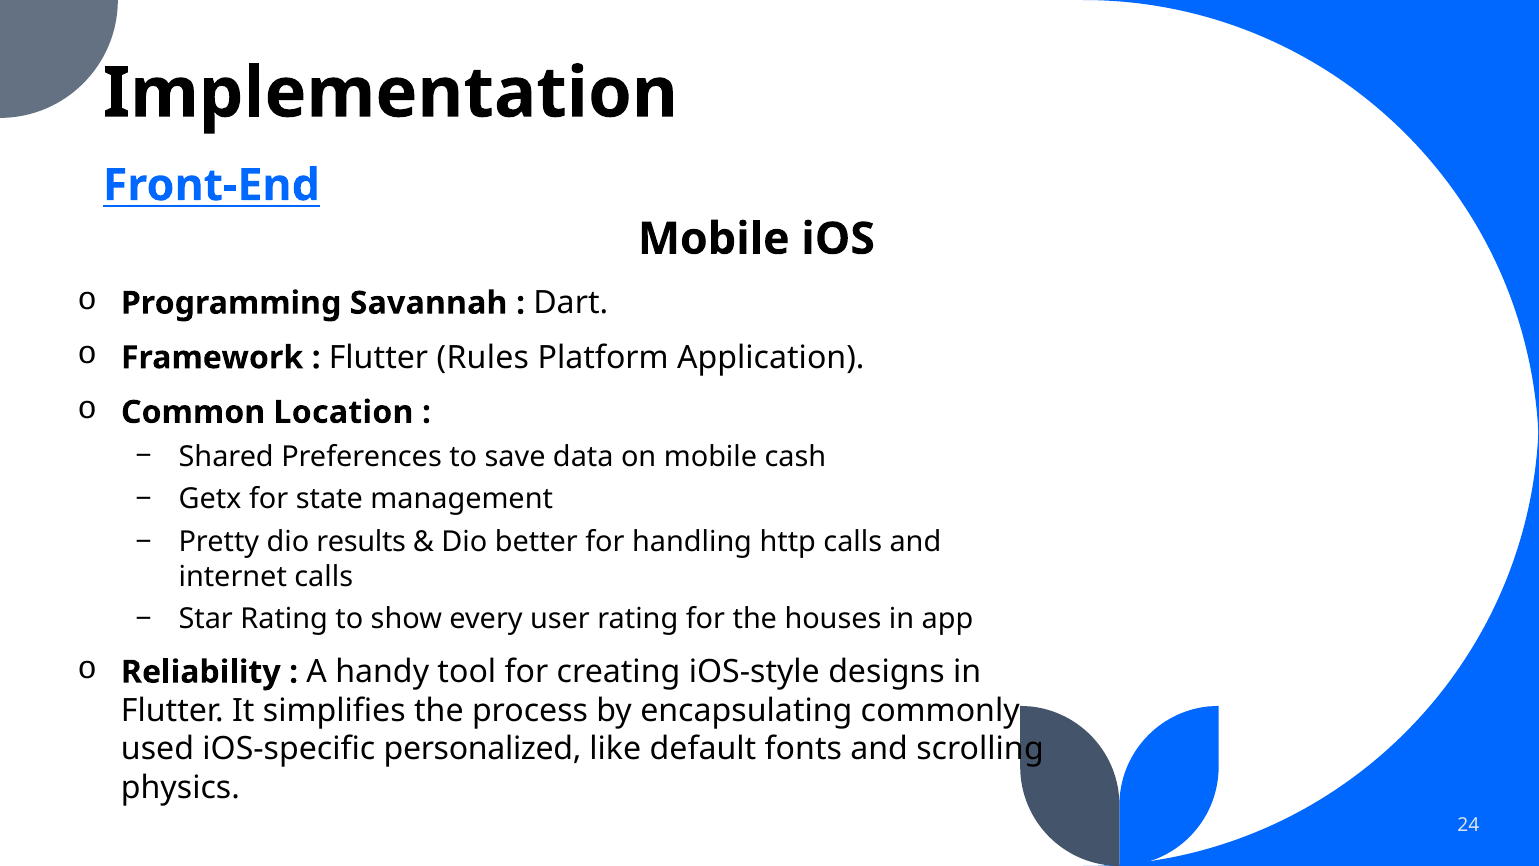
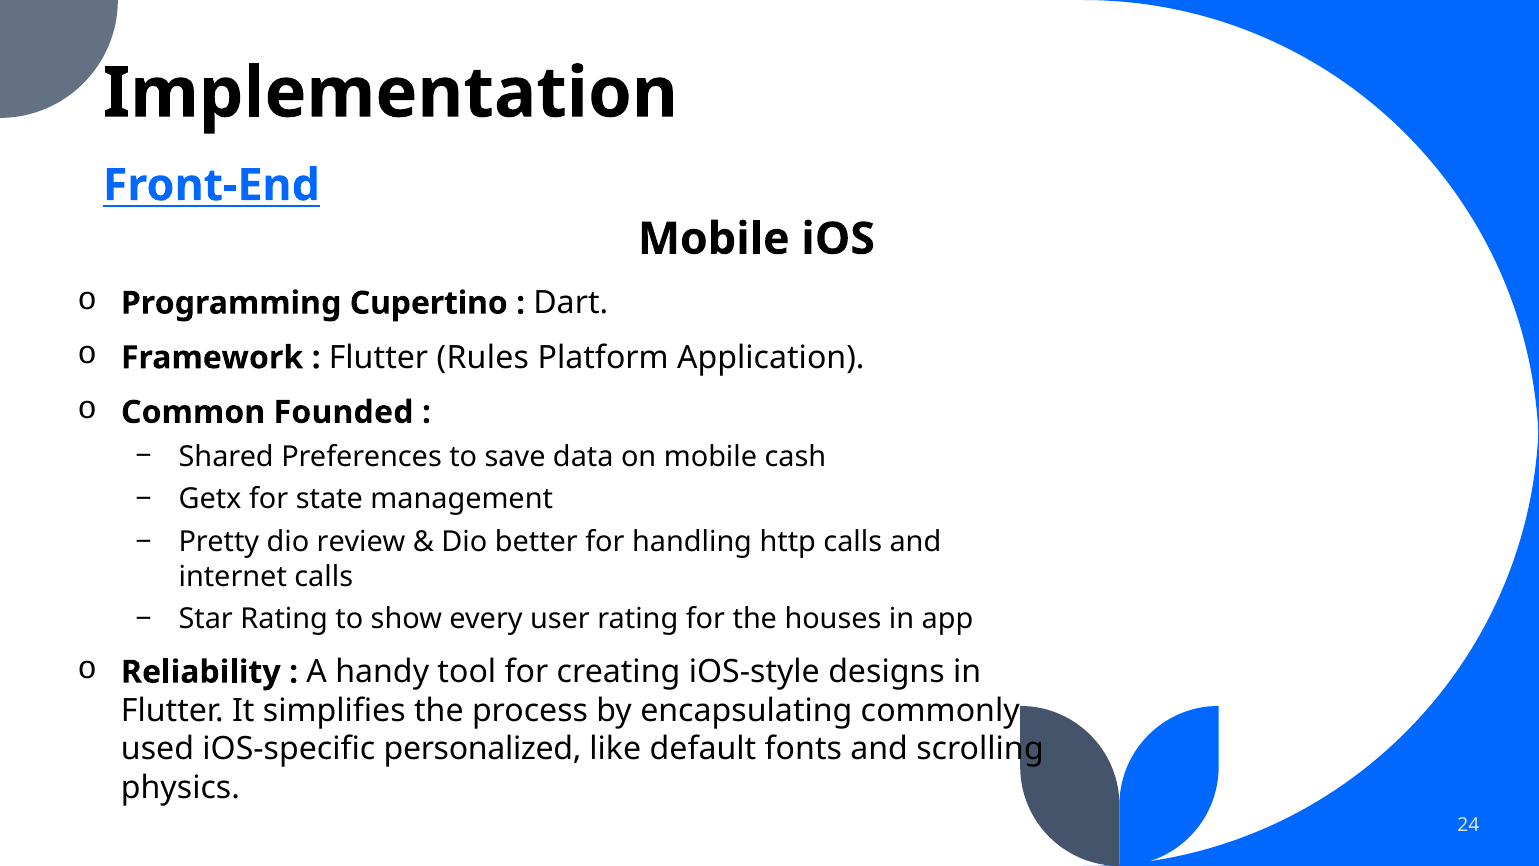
Savannah: Savannah -> Cupertino (429, 303)
Location: Location -> Founded (344, 412)
results: results -> review (361, 542)
